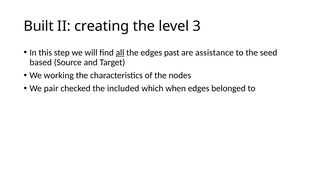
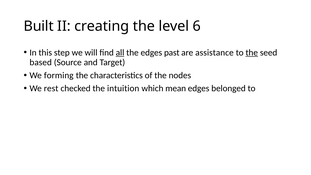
3: 3 -> 6 (197, 26)
the underline: none -> present (252, 53)
working: working -> forming (59, 75)
pair: pair -> rest (51, 88)
included: included -> intuition (123, 88)
when: when -> mean (176, 88)
